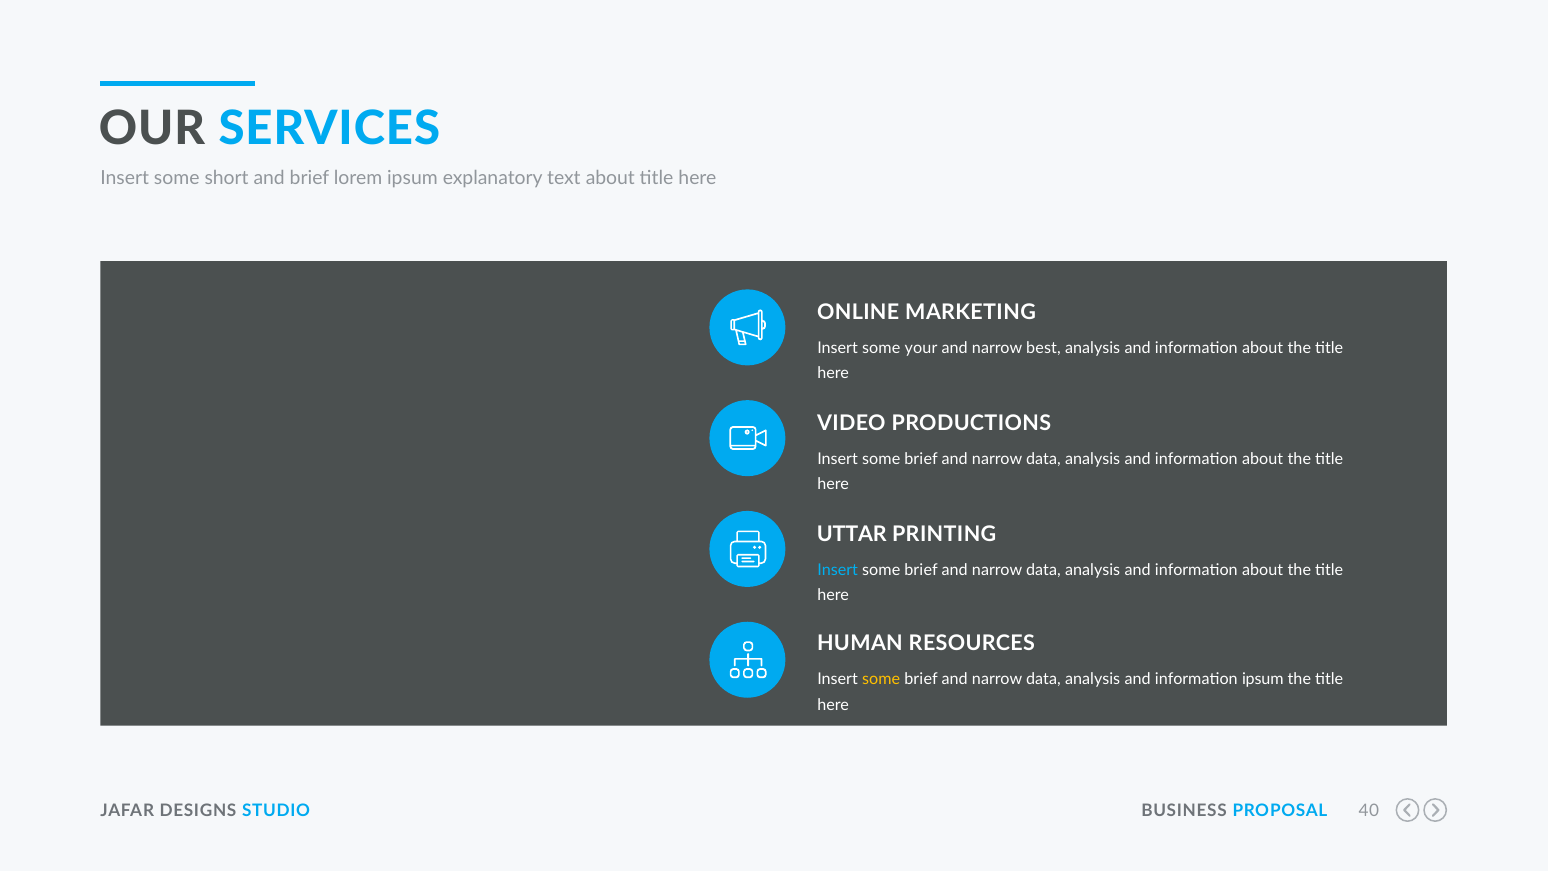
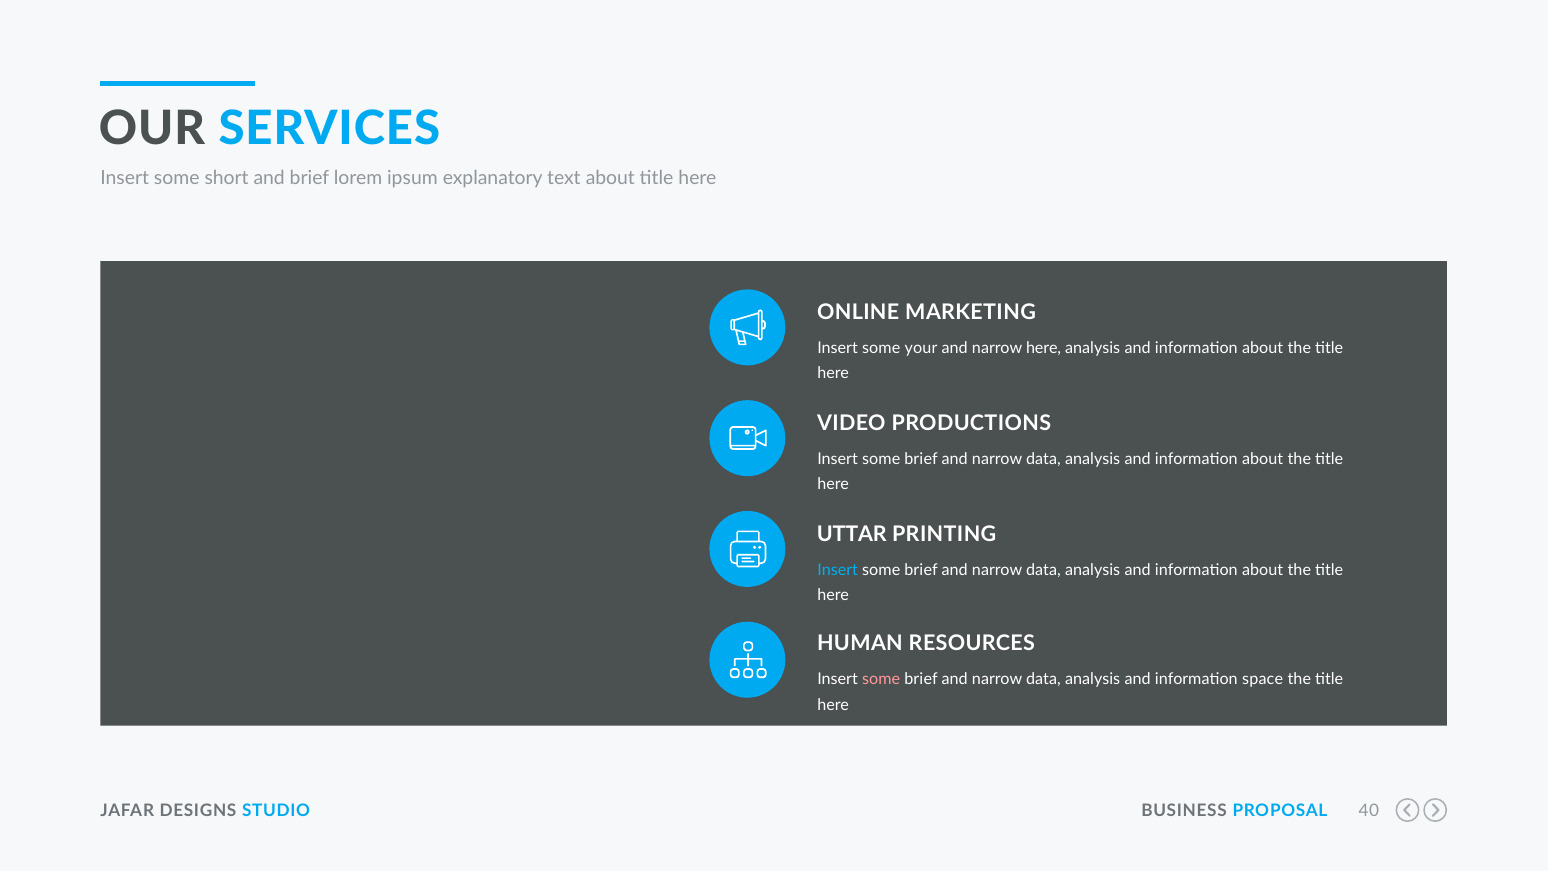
narrow best: best -> here (1044, 348)
some colour: yellow -> pink (881, 679)
information ipsum: ipsum -> space (1263, 679)
